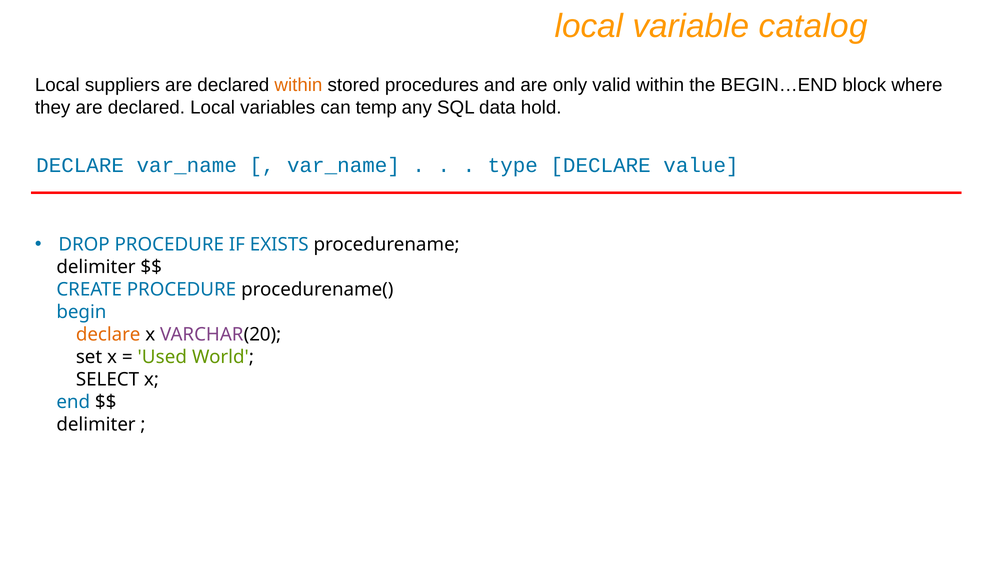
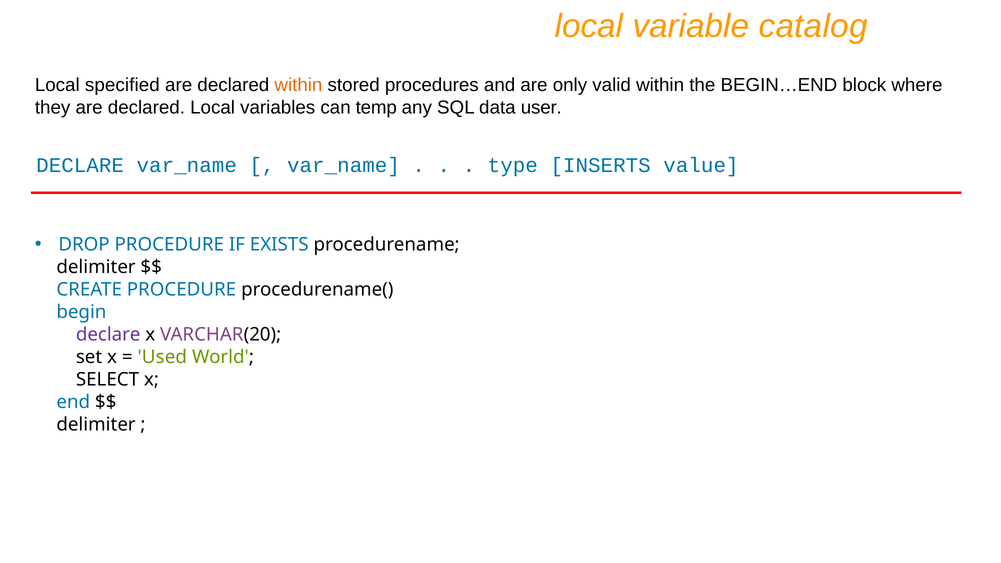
suppliers: suppliers -> specified (122, 85)
hold: hold -> user (541, 108)
type DECLARE: DECLARE -> INSERTS (601, 165)
declare colour: orange -> purple (108, 335)
